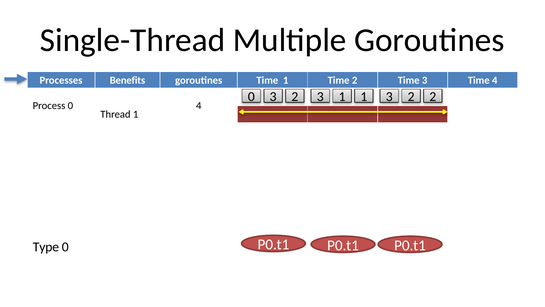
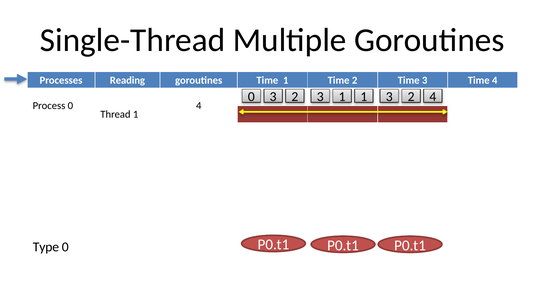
Benefits: Benefits -> Reading (127, 80)
2 2: 2 -> 4 (433, 97)
